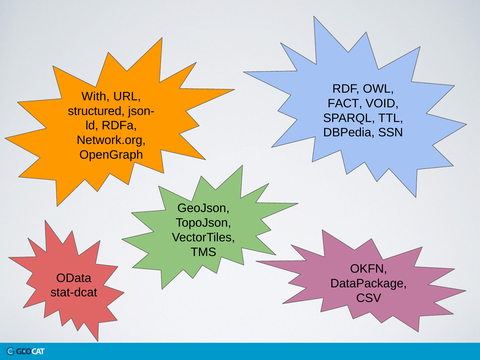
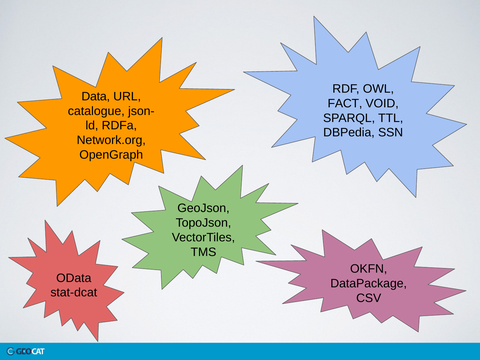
With: With -> Data (96, 96)
structured: structured -> catalogue (96, 111)
